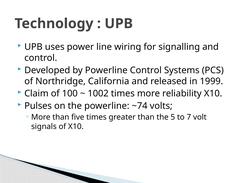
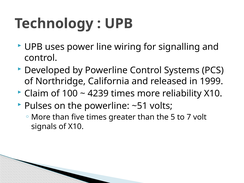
1002: 1002 -> 4239 (98, 94)
~74: ~74 -> ~51 (140, 106)
